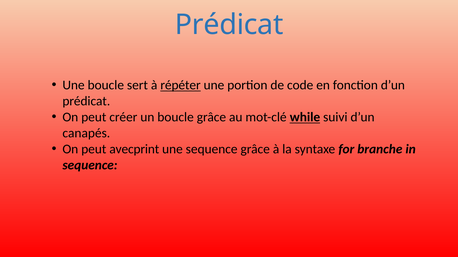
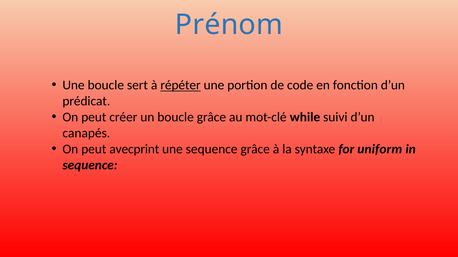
Prédicat: Prédicat -> Prénom (229, 25)
while underline: present -> none (305, 117)
branche: branche -> uniform (380, 150)
